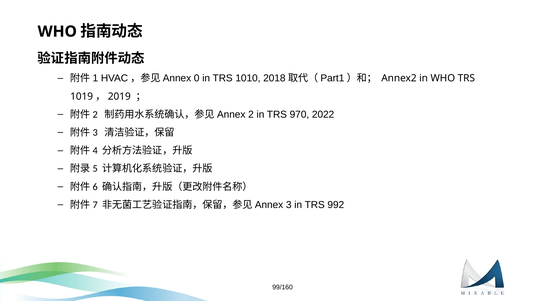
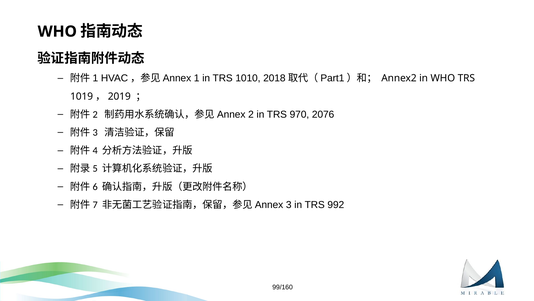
0: 0 -> 1 (197, 78)
2022: 2022 -> 2076 (323, 114)
